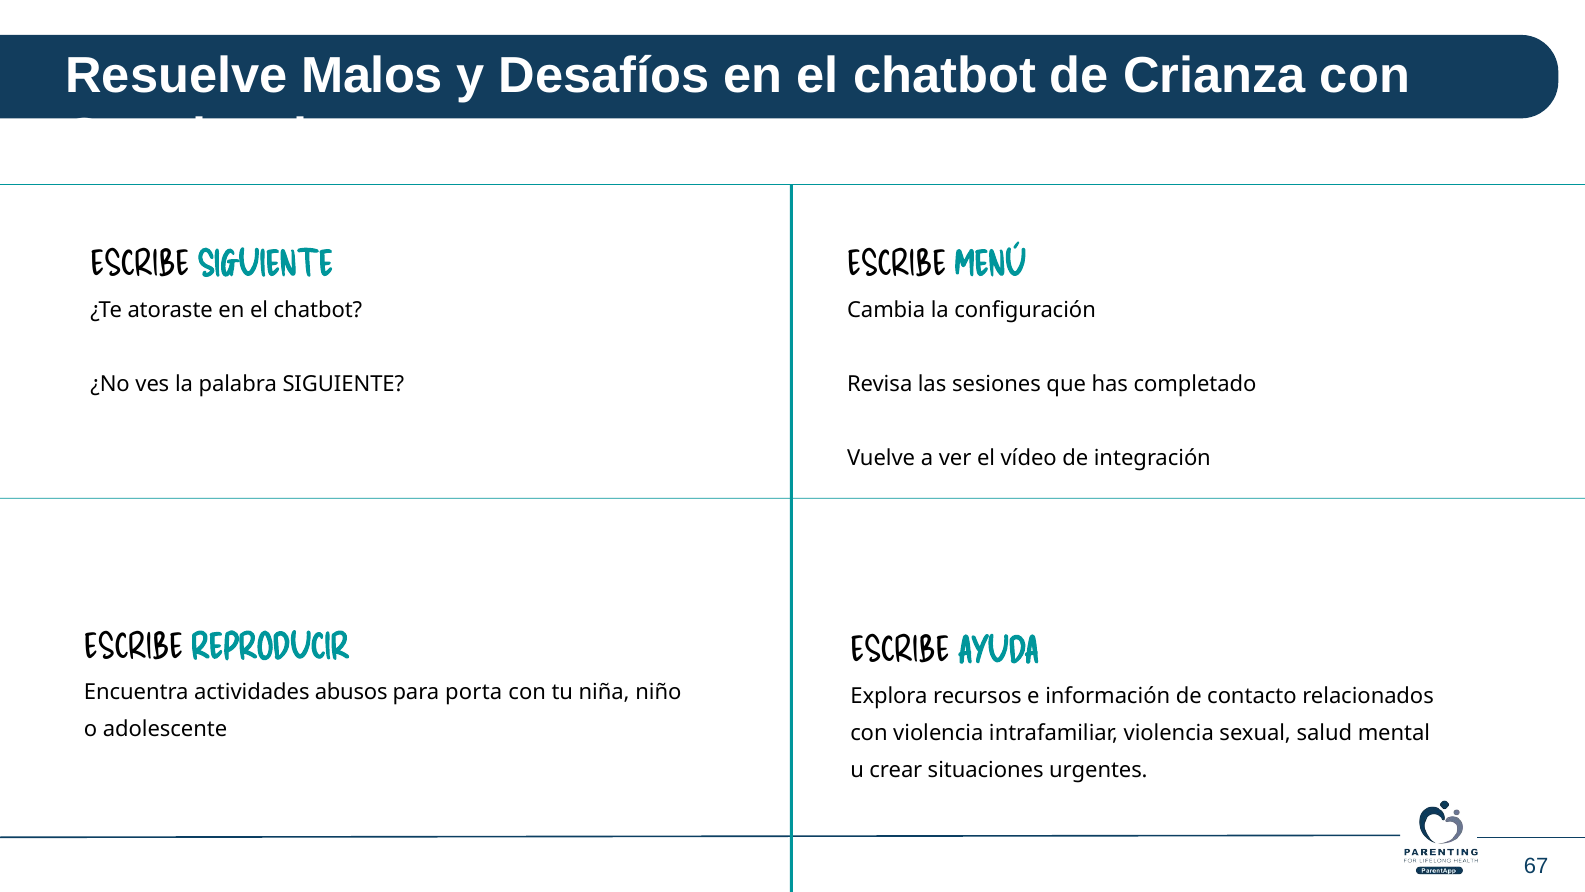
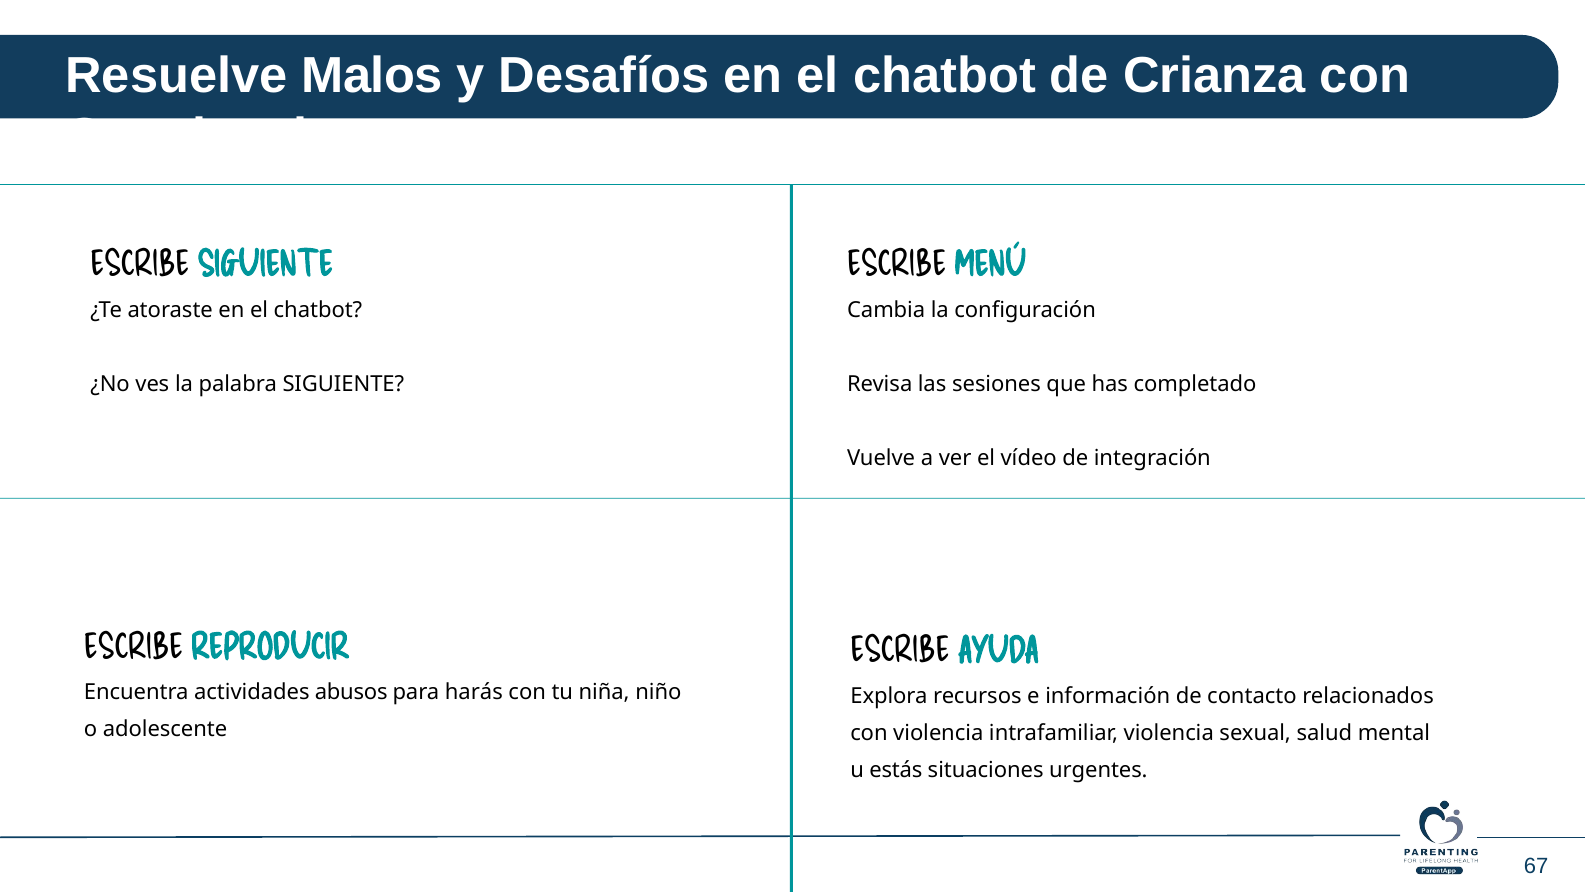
porta: porta -> harás (474, 692)
crear: crear -> estás (896, 770)
